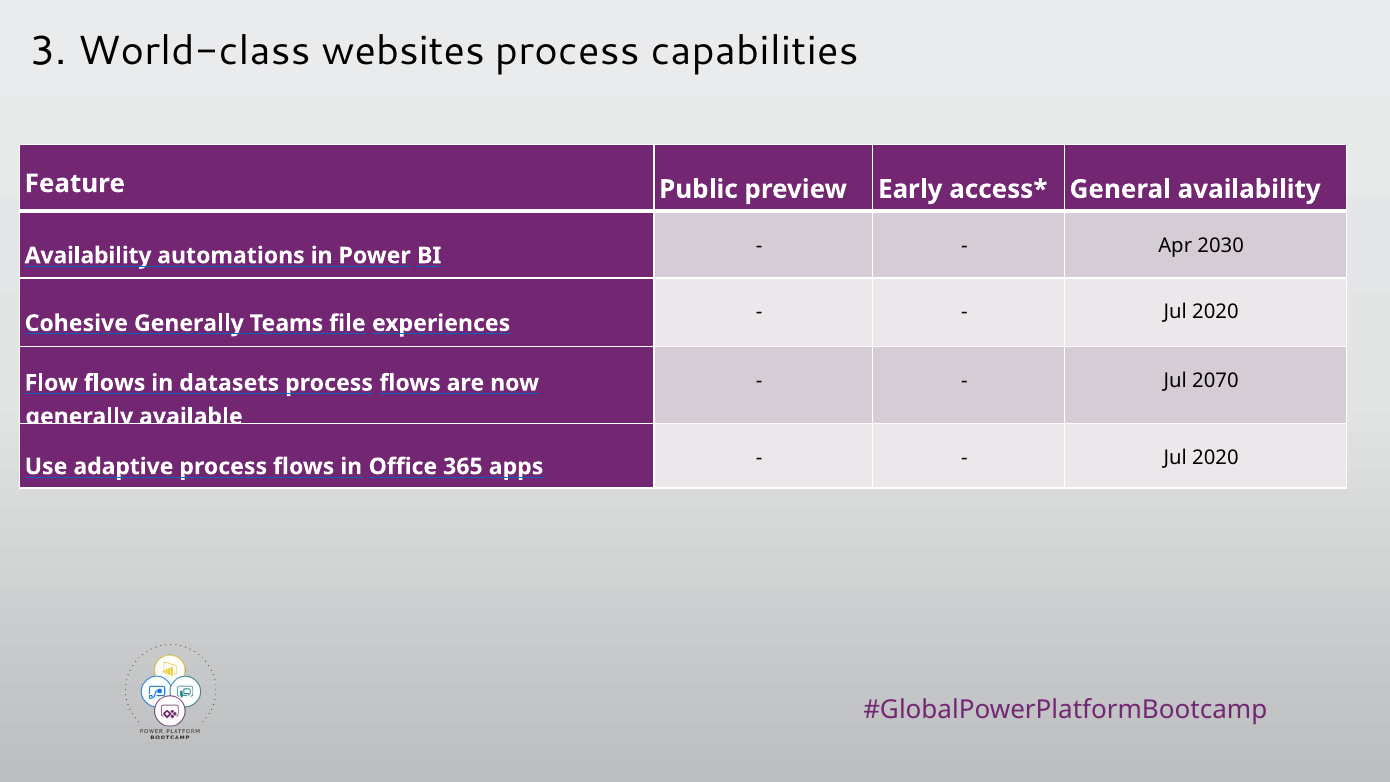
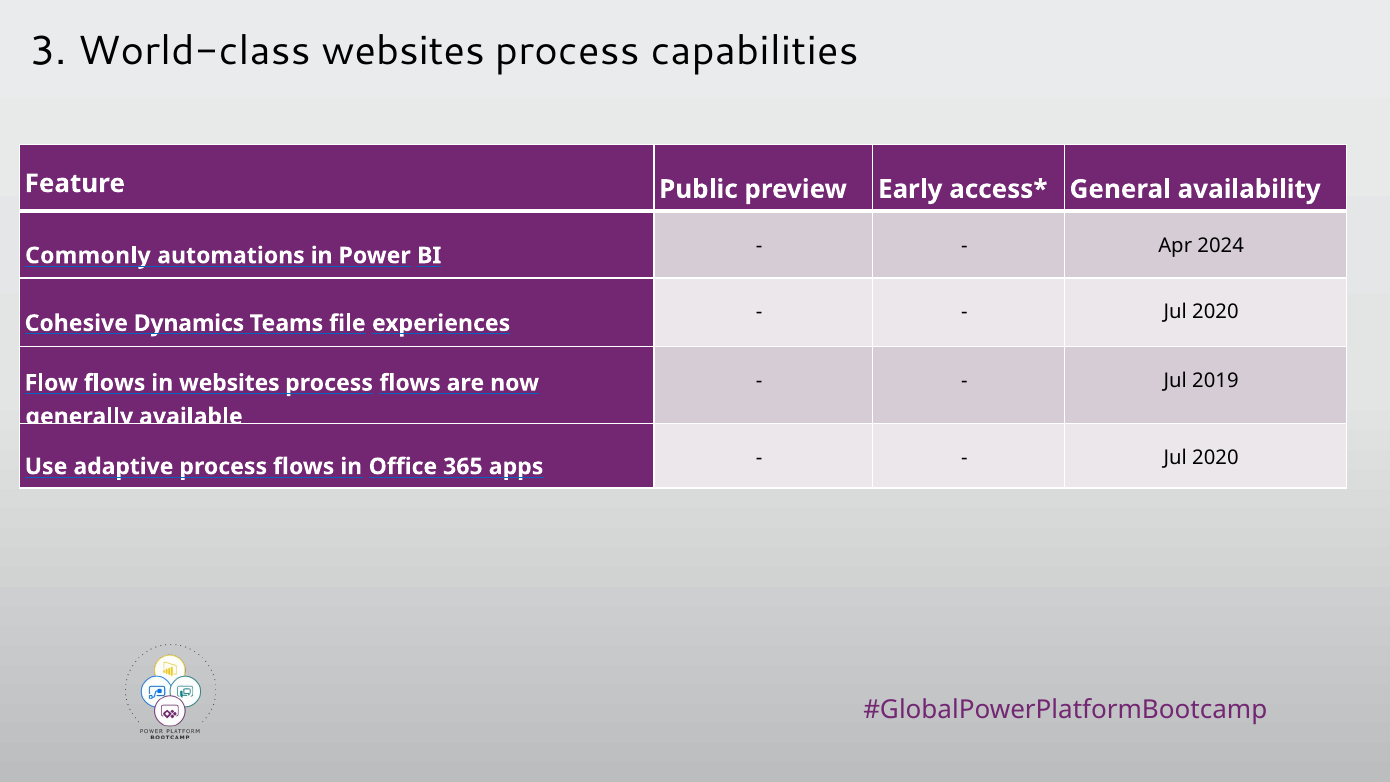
2030: 2030 -> 2024 (1221, 245)
Availability: Availability -> Commonly (88, 256)
Cohesive Generally: Generally -> Dynamics (189, 323)
2070: 2070 -> 2019 (1215, 381)
in datasets: datasets -> websites (229, 383)
